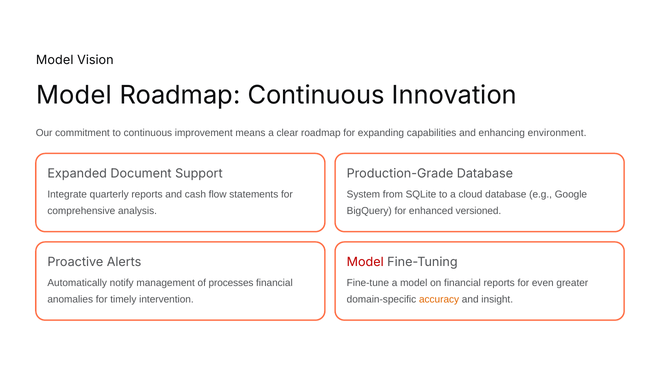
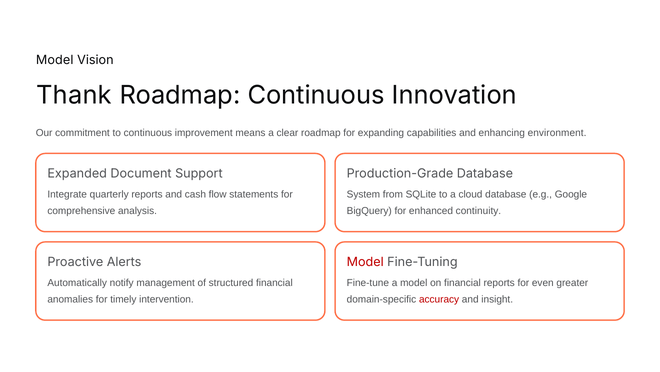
Model: Model -> Thank (74, 95)
versioned: versioned -> continuity (478, 210)
processes: processes -> structured (231, 282)
accuracy colour: orange -> red (439, 299)
